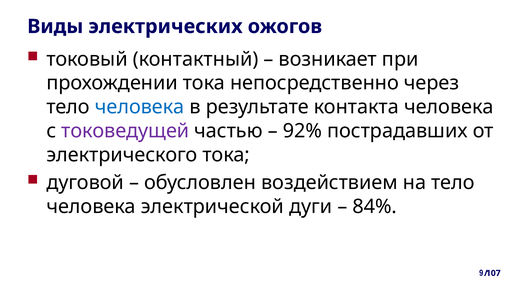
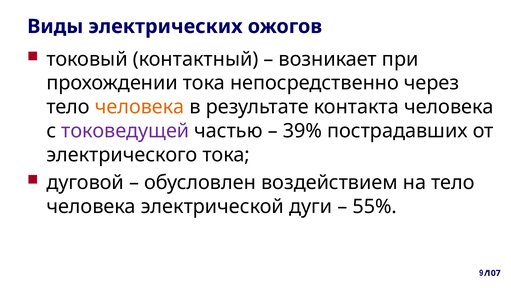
человека colour: blue -> orange (140, 107)
92%: 92% -> 39% (302, 131)
84%: 84% -> 55% (375, 206)
